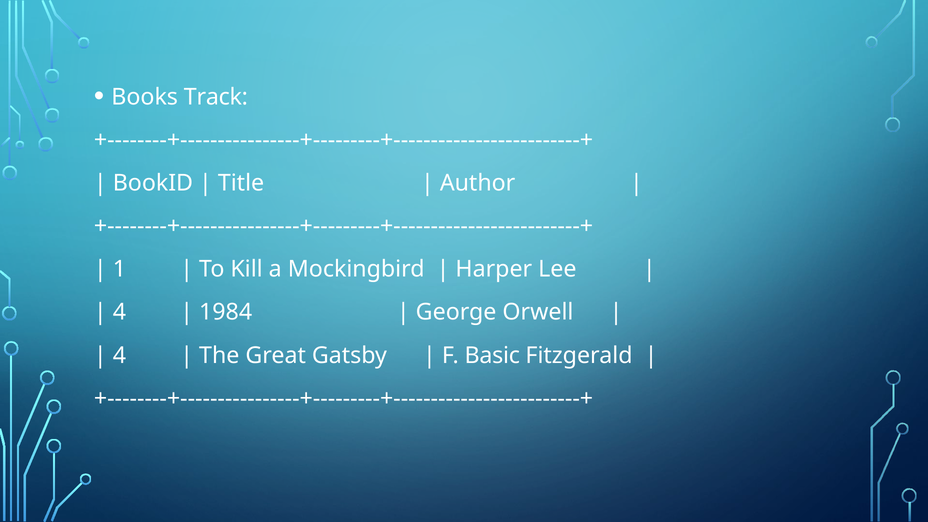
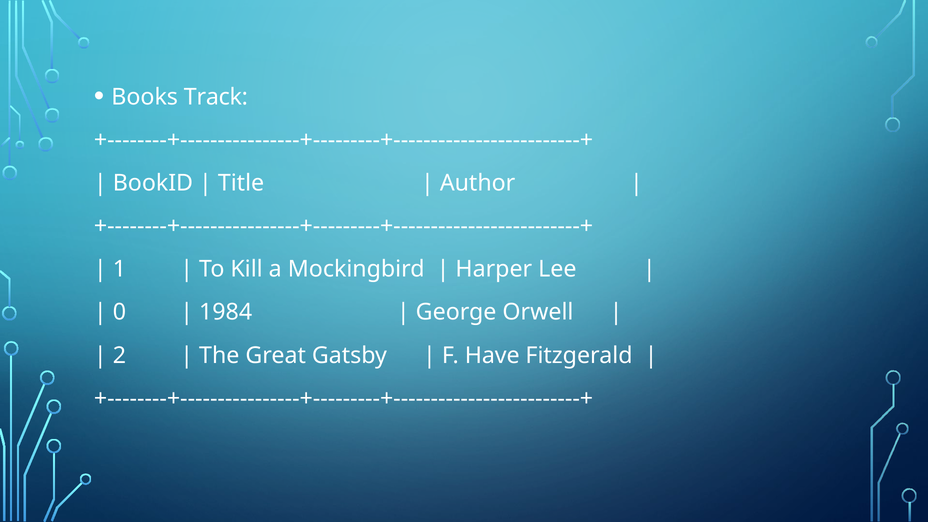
4: 4 -> 0 (119, 312)
4: 4 -> 2 (119, 355)
Basic: Basic -> Have (492, 355)
